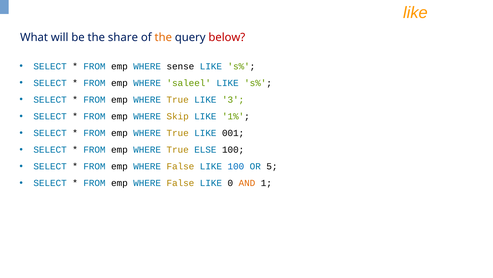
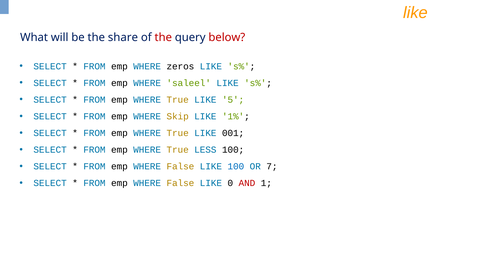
the colour: orange -> red (163, 37)
sense: sense -> zeros (180, 66)
3: 3 -> 5 (233, 100)
ELSE: ELSE -> LESS (205, 149)
5: 5 -> 7 (272, 166)
AND colour: orange -> red (247, 183)
